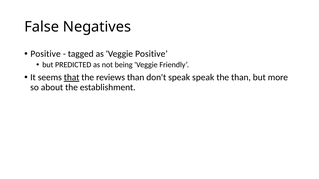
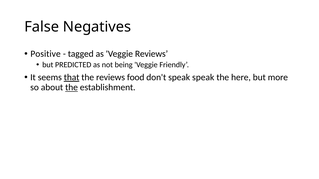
Veggie Positive: Positive -> Reviews (151, 54)
reviews than: than -> food (136, 78)
the than: than -> here (241, 78)
the underline: none -> present (72, 88)
